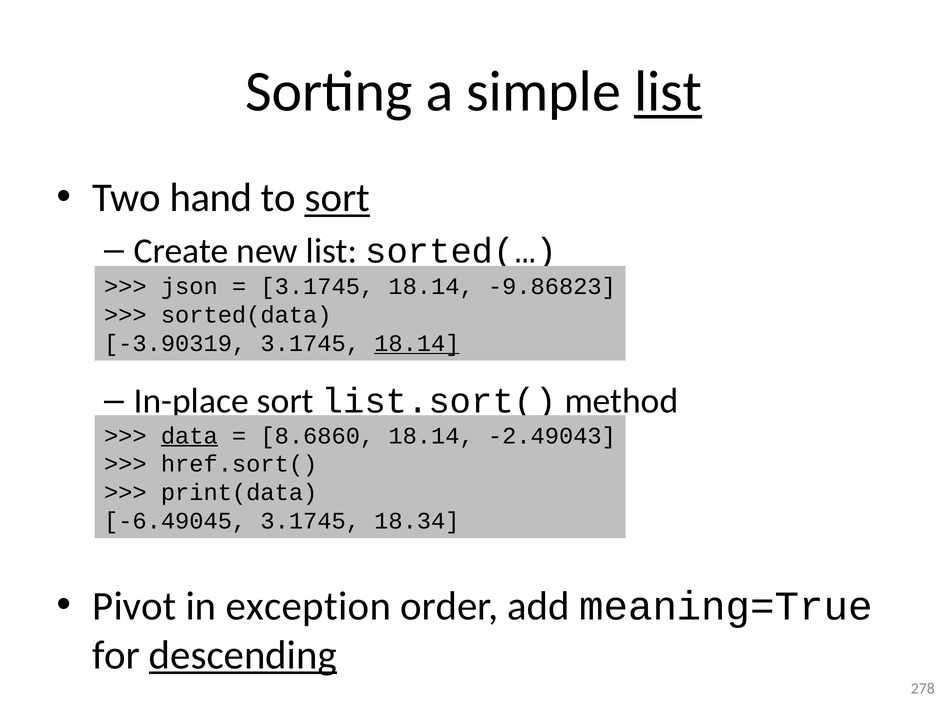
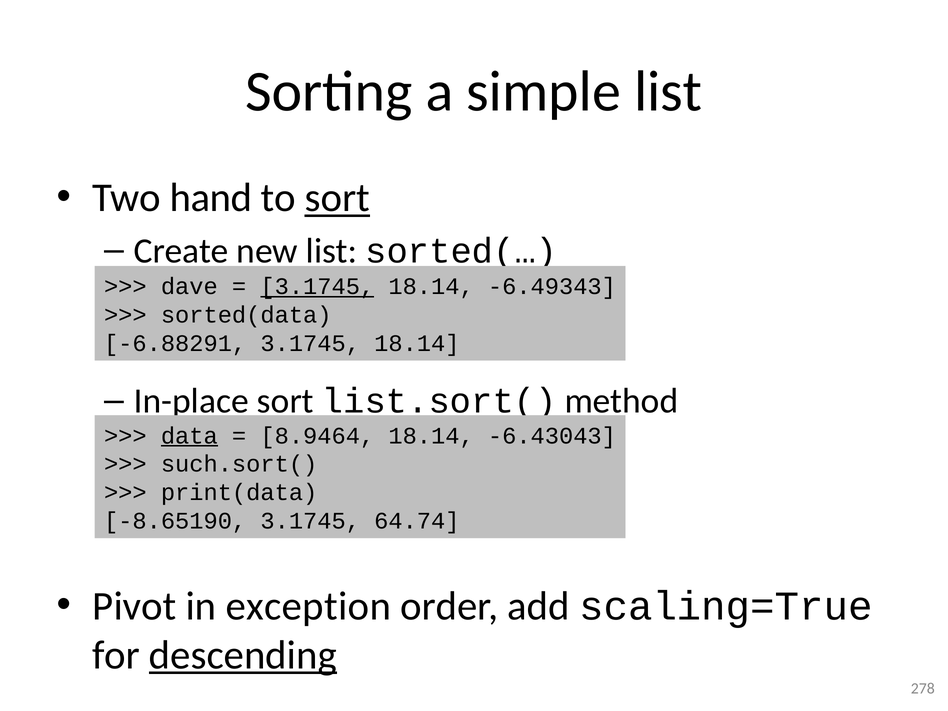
list underline: present -> none (668, 92)
json: json -> dave (189, 286)
3.1745 underline: none -> present (317, 286)
-9.86823: -9.86823 -> -6.49343 (552, 286)
-3.90319: -3.90319 -> -6.88291 (175, 343)
18.14 underline: present -> none (417, 343)
8.6860: 8.6860 -> 8.9464 (317, 436)
-2.49043: -2.49043 -> -6.43043 (552, 436)
href.sort(: href.sort( -> such.sort( (239, 464)
-6.49045: -6.49045 -> -8.65190 (175, 521)
18.34: 18.34 -> 64.74 (417, 521)
meaning=True: meaning=True -> scaling=True (726, 606)
